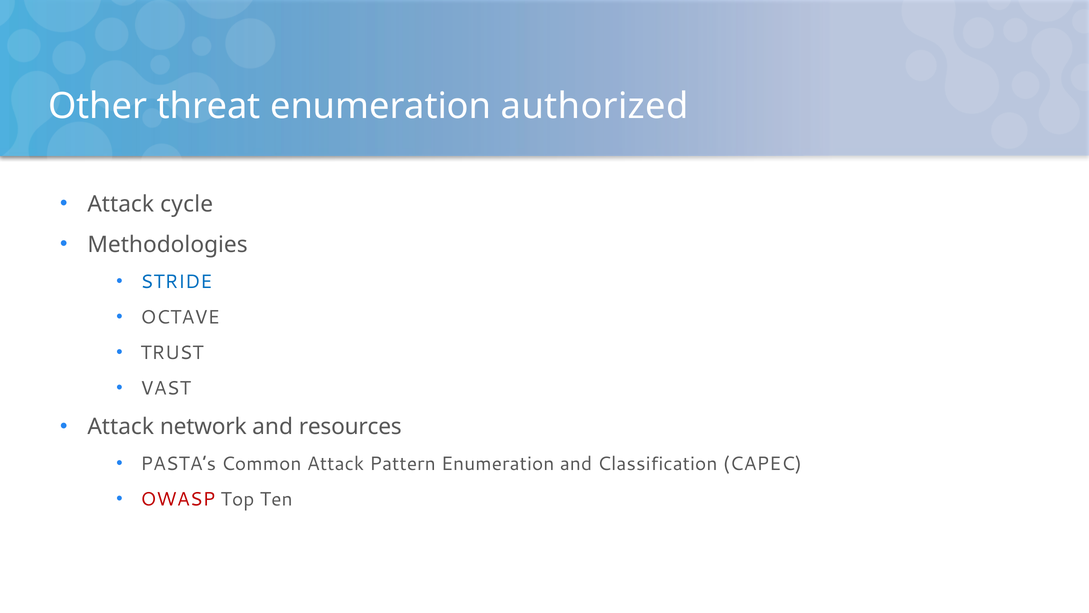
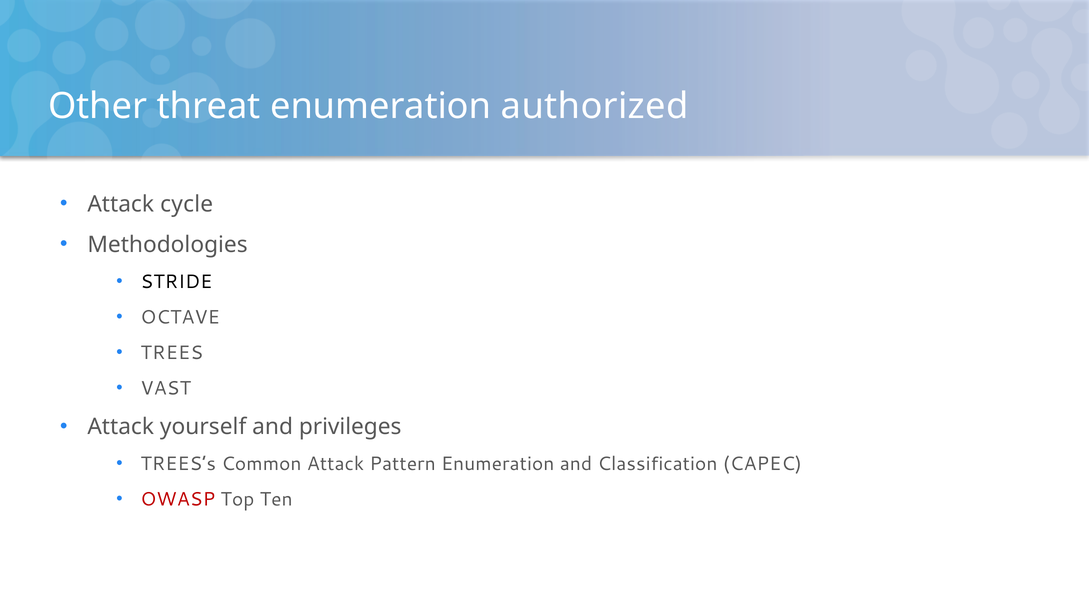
STRIDE colour: blue -> black (176, 282)
TRUST: TRUST -> TREES (172, 353)
network: network -> yourself (203, 427)
resources: resources -> privileges (350, 427)
PASTA’s: PASTA’s -> TREES’s (178, 464)
